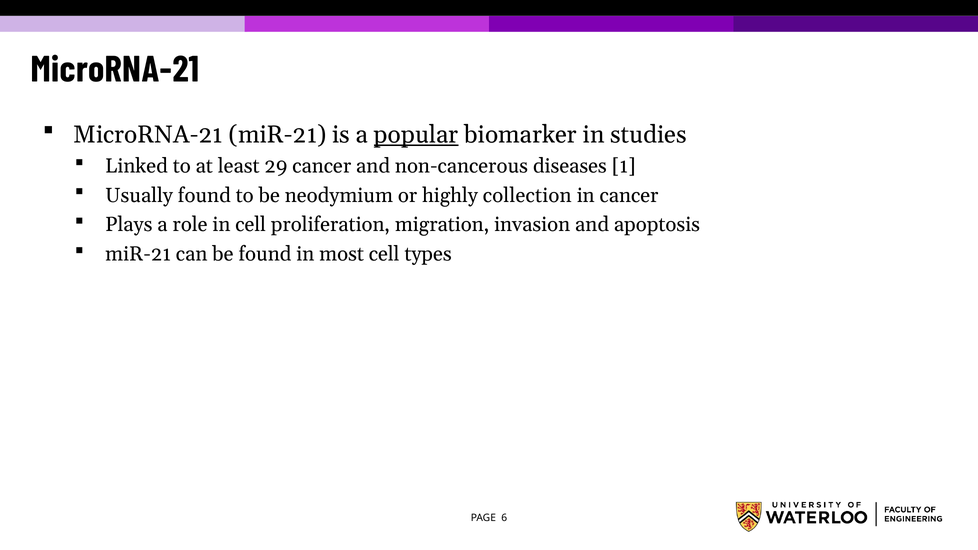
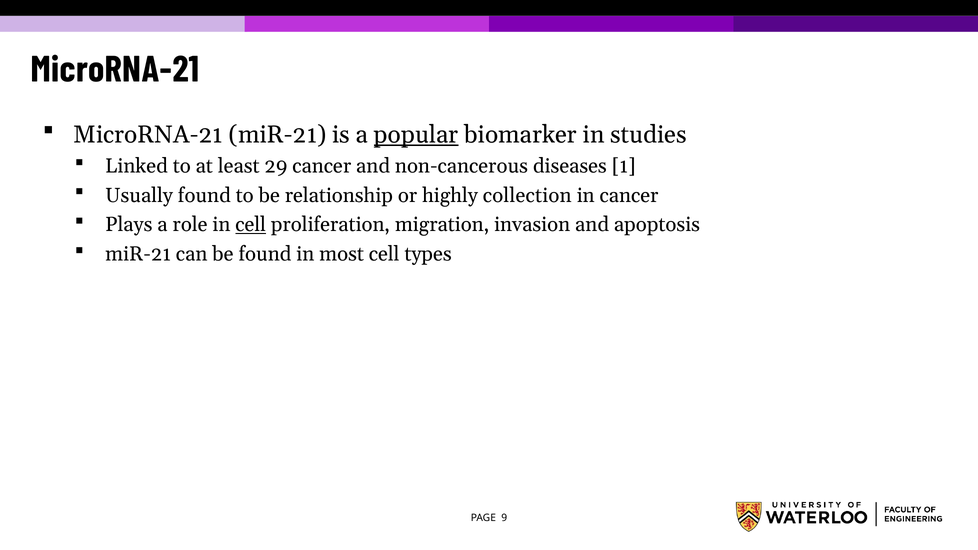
neodymium: neodymium -> relationship (339, 195)
cell underline: none -> present (251, 225)
6: 6 -> 9 (504, 518)
